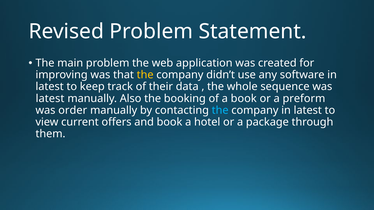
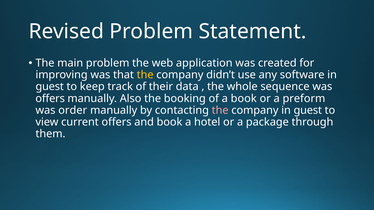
latest: latest -> guest (50, 87)
latest: latest -> offers (50, 99)
the colour: light blue -> pink (220, 110)
company in latest: latest -> guest (308, 110)
